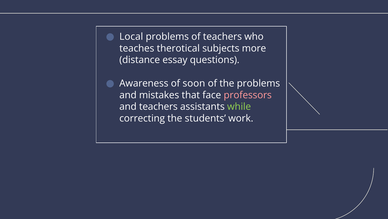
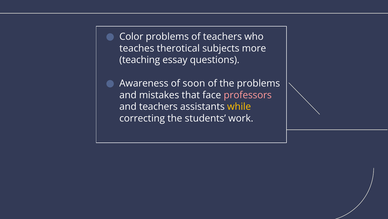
Local: Local -> Color (131, 37)
distance: distance -> teaching (140, 60)
while colour: light green -> yellow (239, 106)
